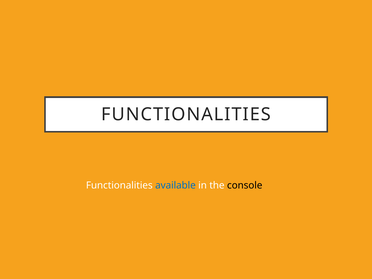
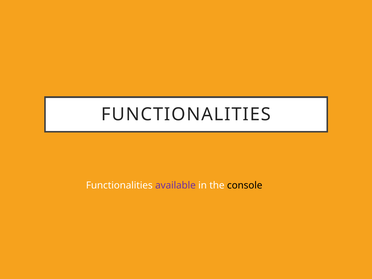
available colour: blue -> purple (175, 186)
